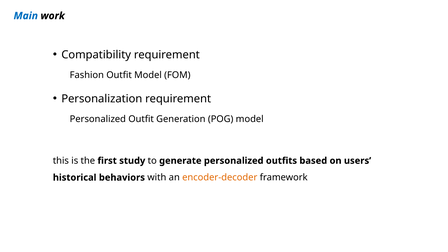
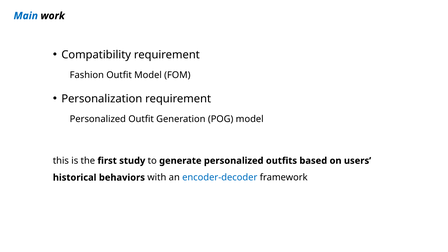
encoder-decoder colour: orange -> blue (220, 178)
